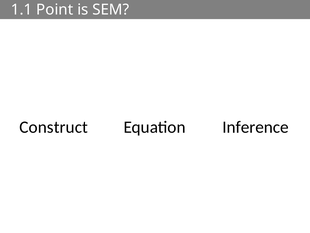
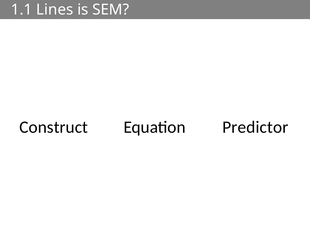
Point: Point -> Lines (55, 10)
Inference: Inference -> Predictor (255, 127)
